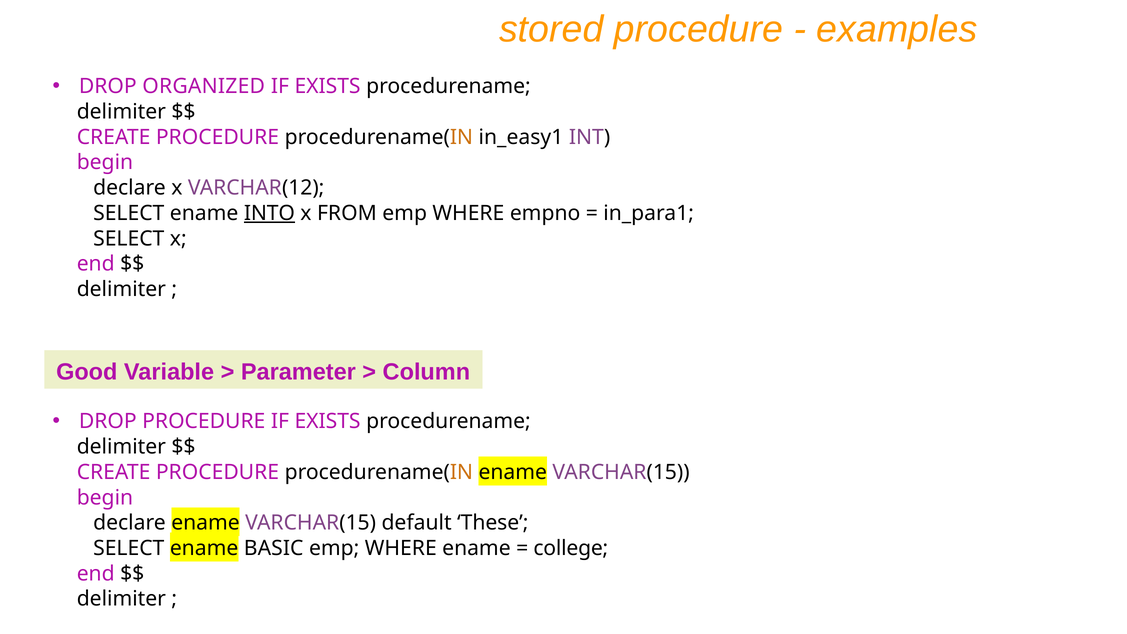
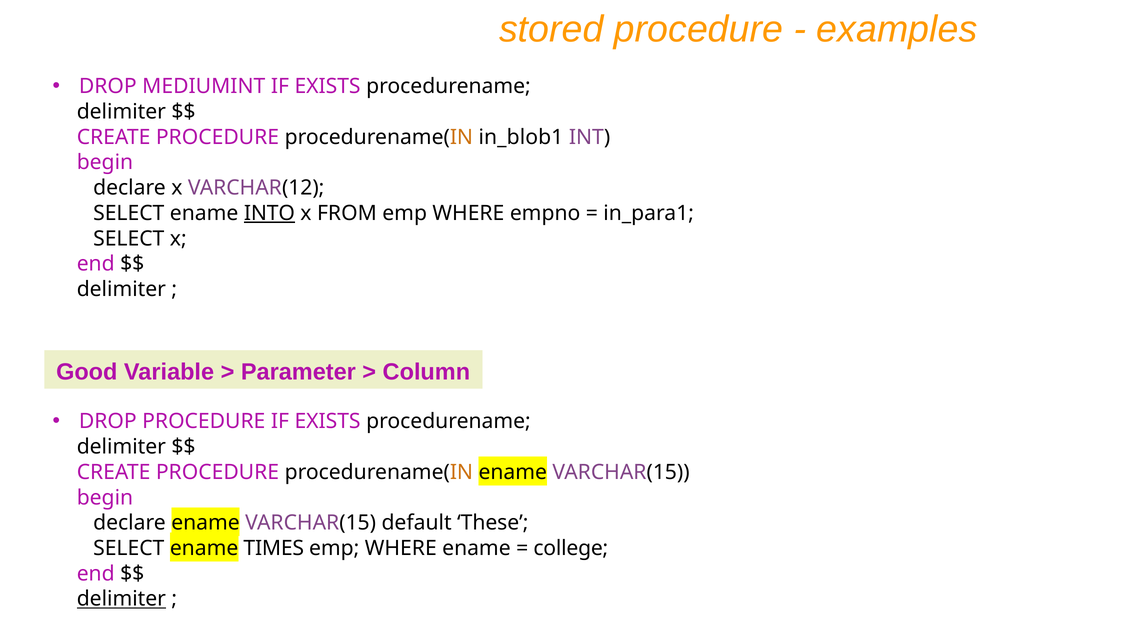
ORGANIZED: ORGANIZED -> MEDIUMINT (204, 86)
in_easy1: in_easy1 -> in_blob1 (521, 137)
BASIC: BASIC -> TIMES (274, 548)
delimiter underline: none -> present (121, 599)
